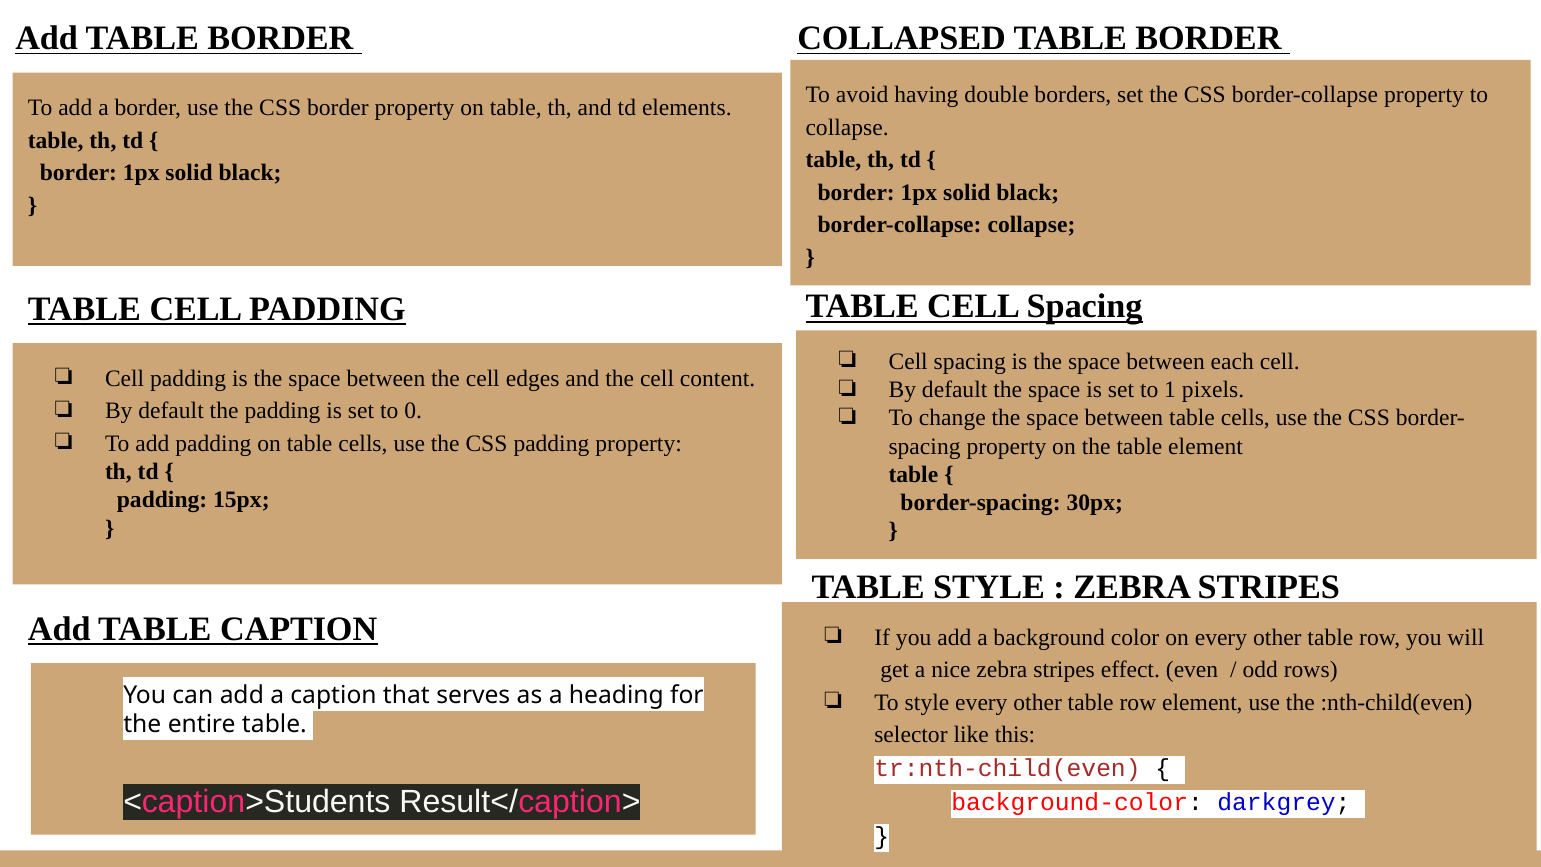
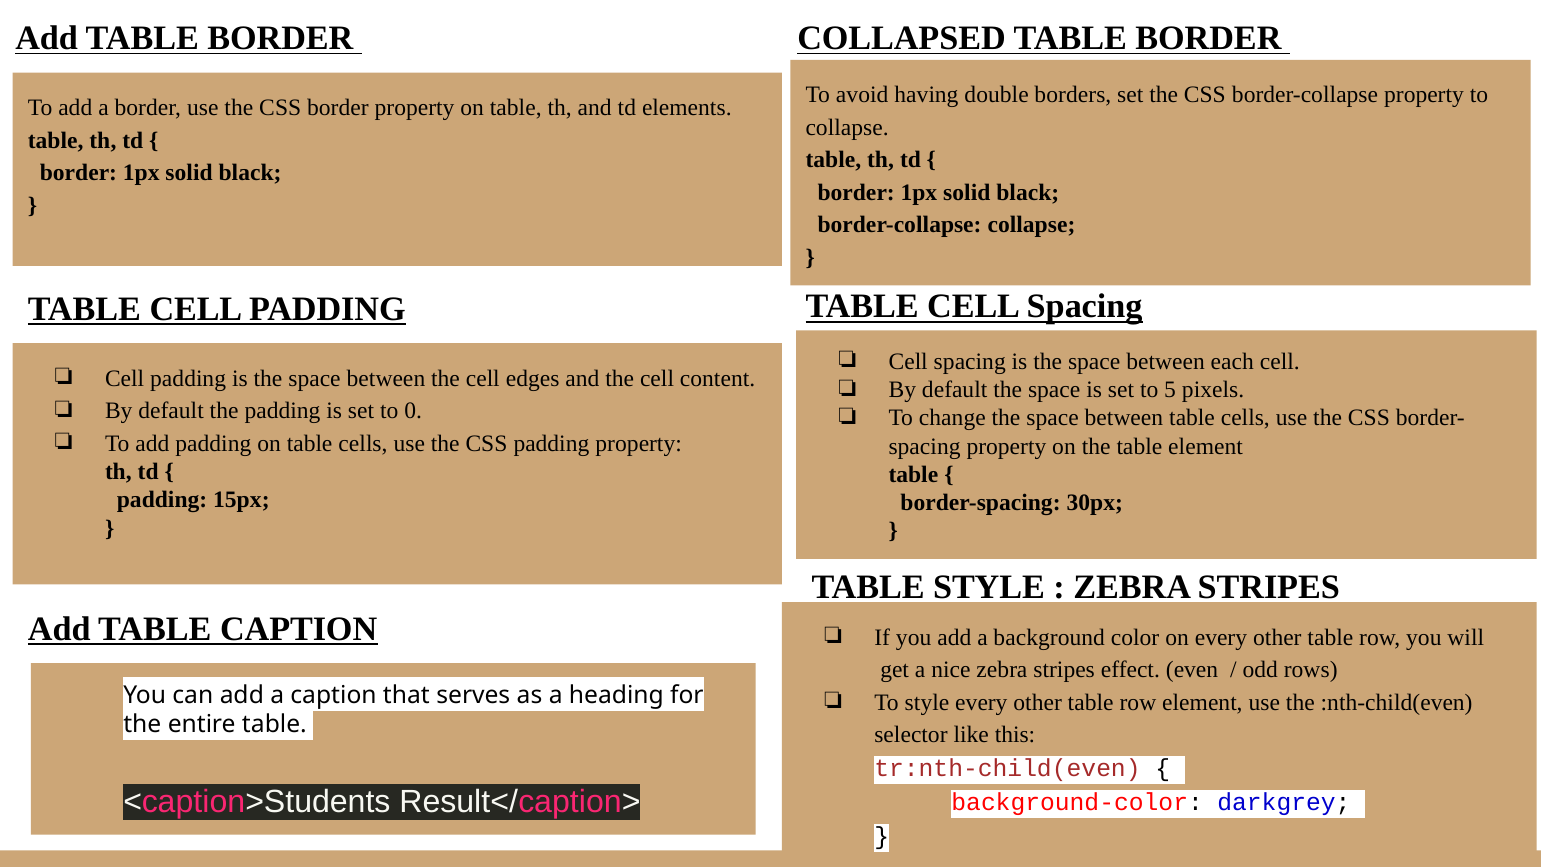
1: 1 -> 5 (1170, 390)
